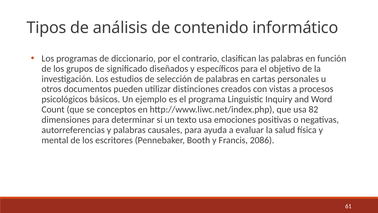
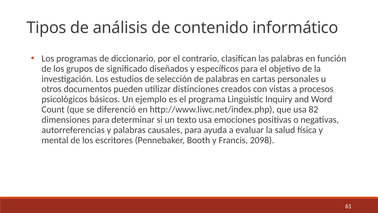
conceptos: conceptos -> diferenció (116, 109)
2086: 2086 -> 2098 (262, 140)
